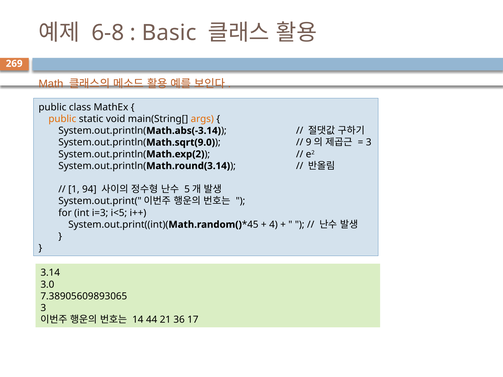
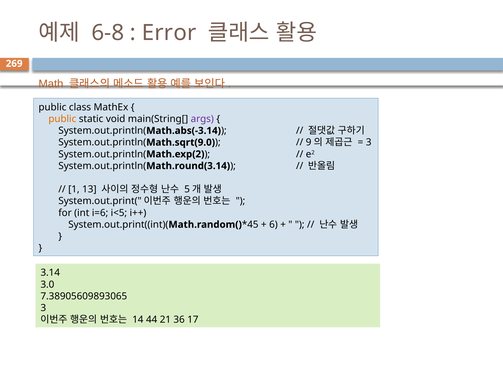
Basic: Basic -> Error (169, 33)
args colour: orange -> purple (202, 119)
94: 94 -> 13 (89, 189)
i=3: i=3 -> i=6 (100, 213)
4: 4 -> 6 (273, 225)
